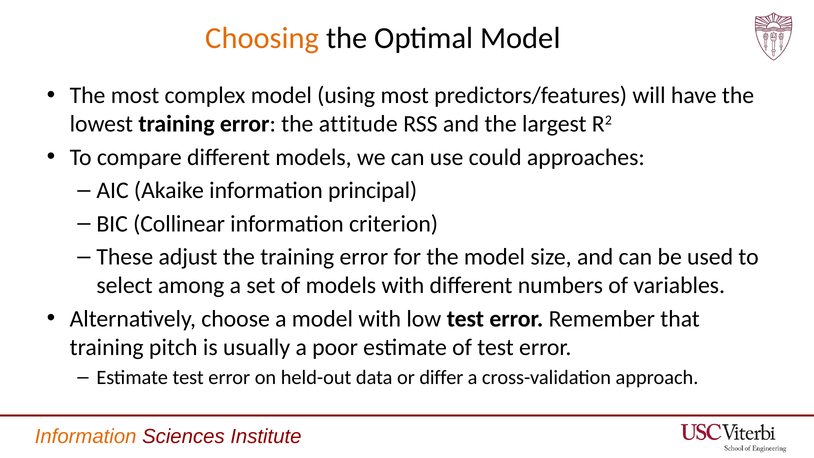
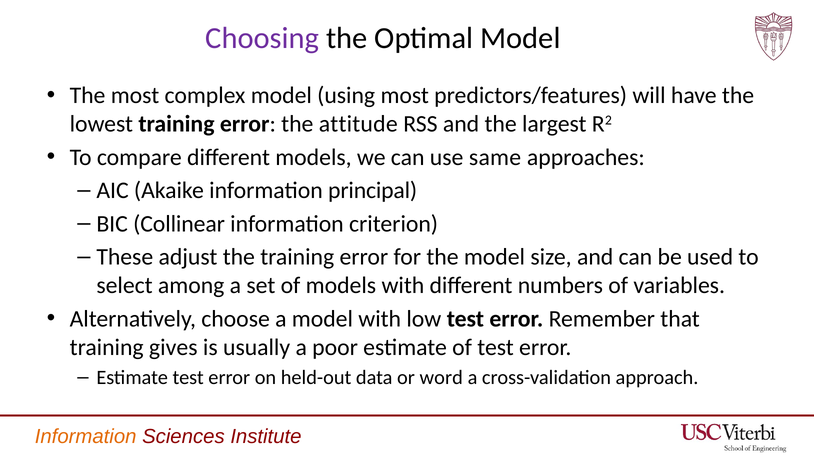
Choosing colour: orange -> purple (262, 38)
could: could -> same (495, 157)
pitch: pitch -> gives (173, 347)
differ: differ -> word (441, 378)
